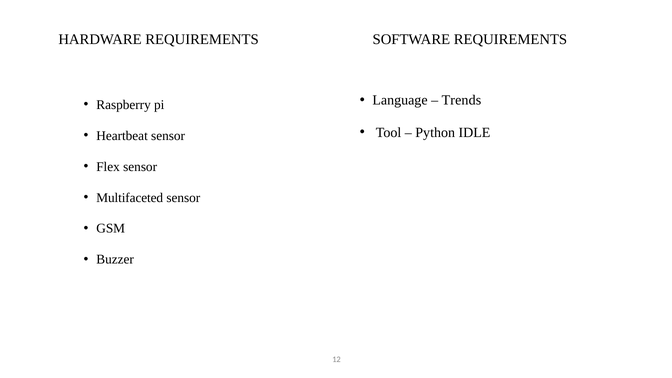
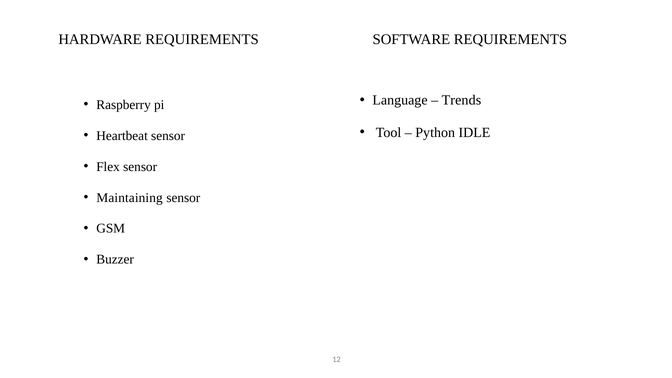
Multifaceted: Multifaceted -> Maintaining (130, 198)
